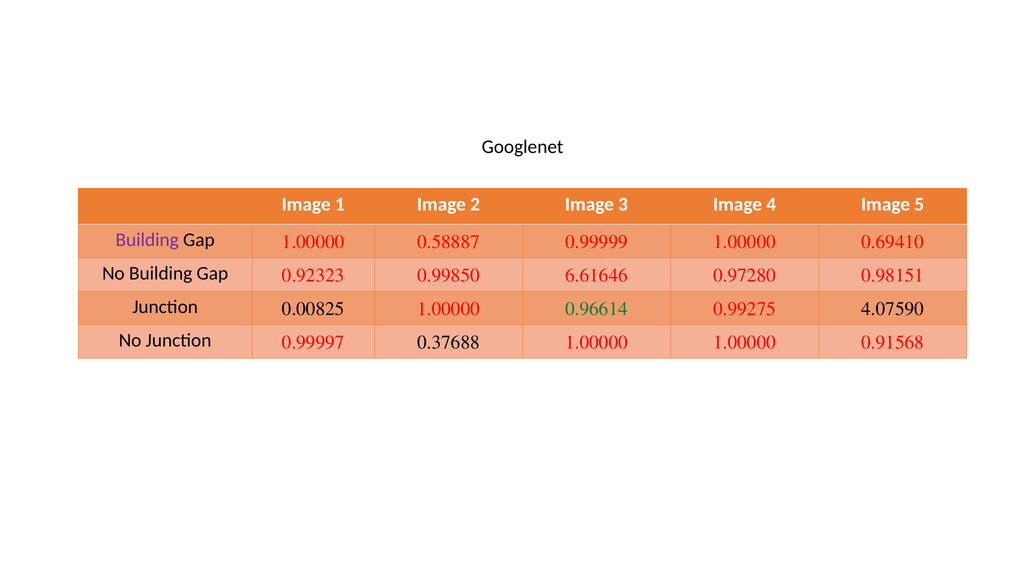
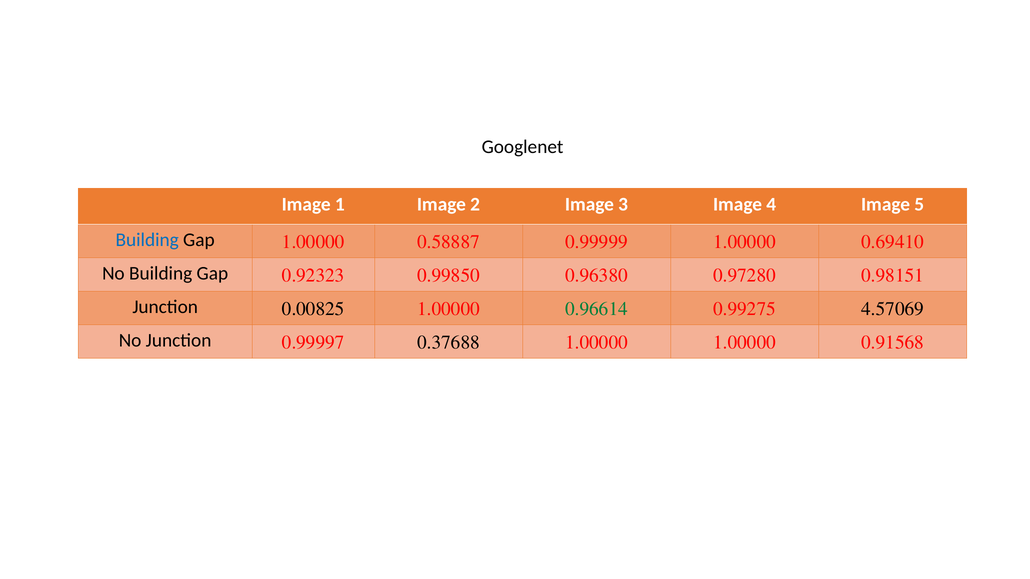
Building colour: purple -> blue (147, 240)
6.61646: 6.61646 -> 0.96380 (597, 276)
4.07590: 4.07590 -> 4.57069 (893, 309)
